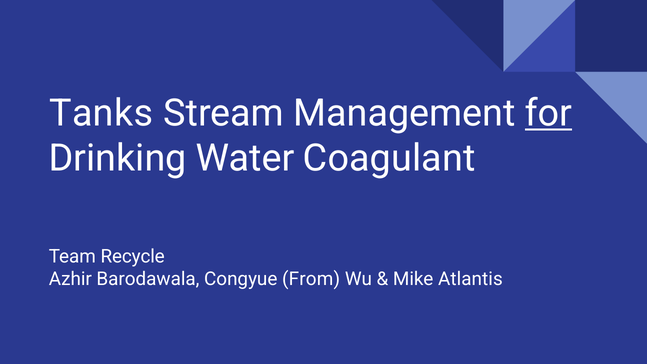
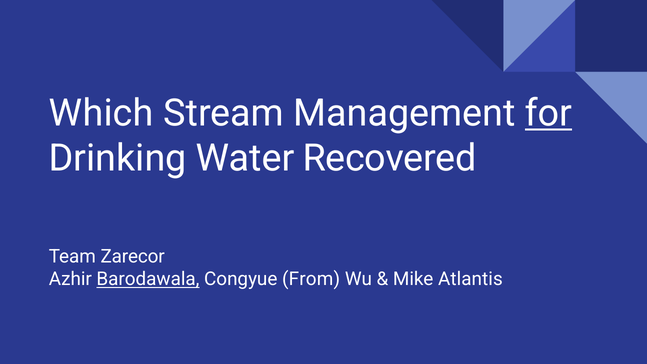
Tanks: Tanks -> Which (101, 113)
Coagulant: Coagulant -> Recovered (389, 158)
Recycle: Recycle -> Zarecor (133, 257)
Barodawala underline: none -> present (148, 279)
